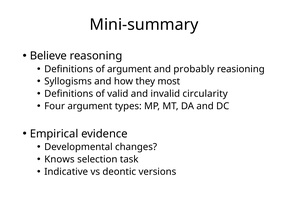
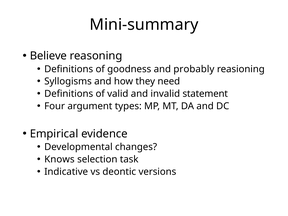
of argument: argument -> goodness (129, 69)
most: most -> need (169, 81)
circularity: circularity -> statement (205, 94)
